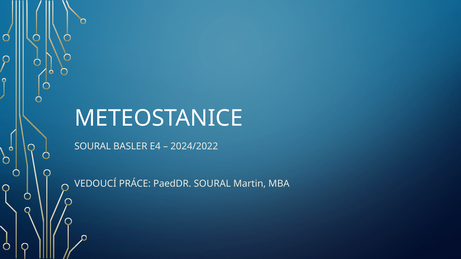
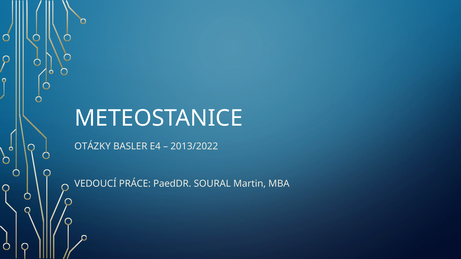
SOURAL: SOURAL -> OTÁZKY (93, 147)
2024/2022: 2024/2022 -> 2013/2022 (194, 147)
